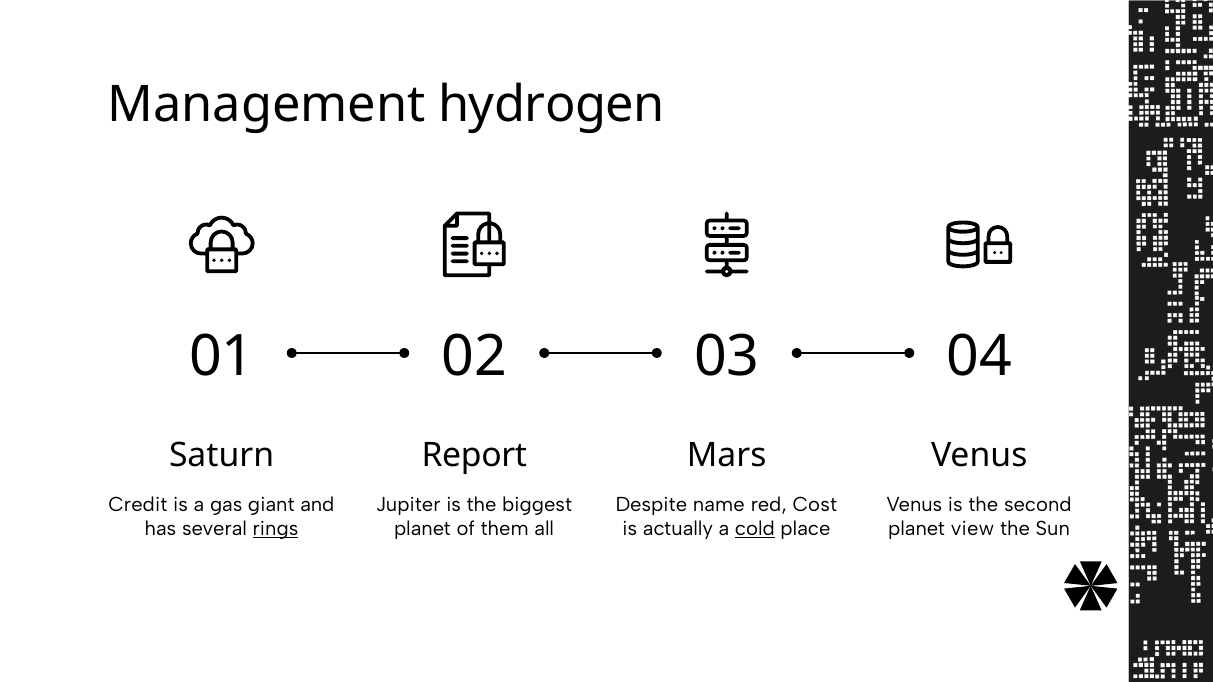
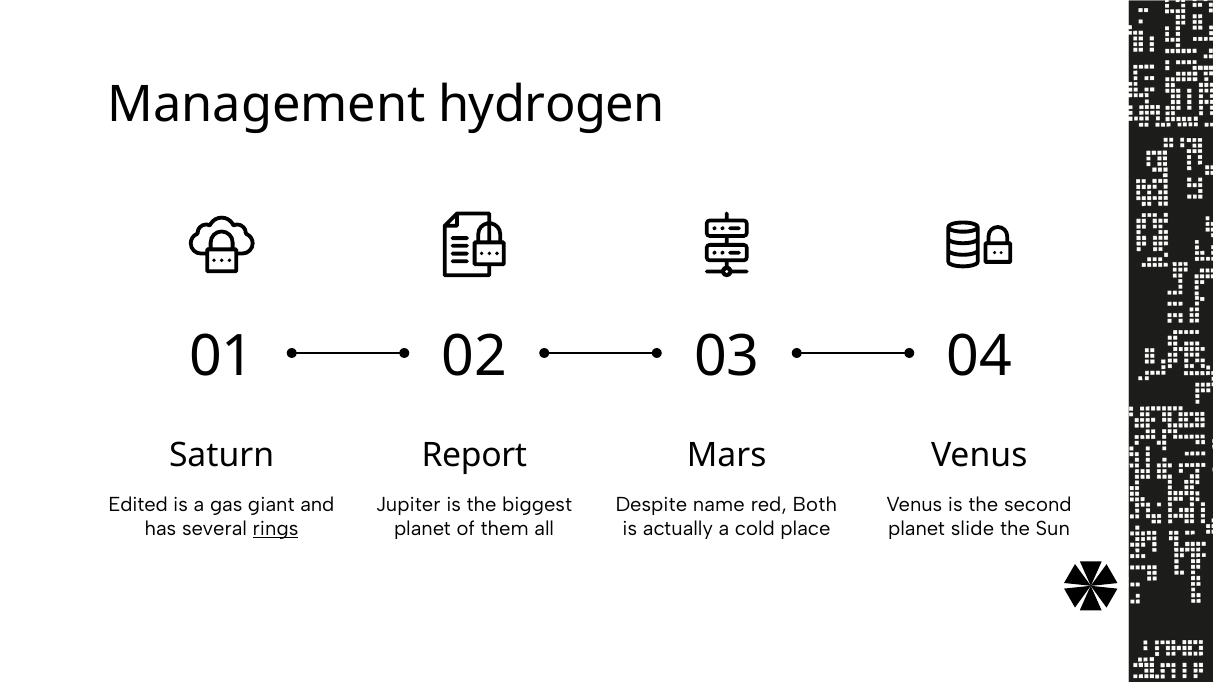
Credit: Credit -> Edited (138, 505)
Cost: Cost -> Both (815, 505)
cold underline: present -> none (755, 529)
view: view -> slide (972, 529)
